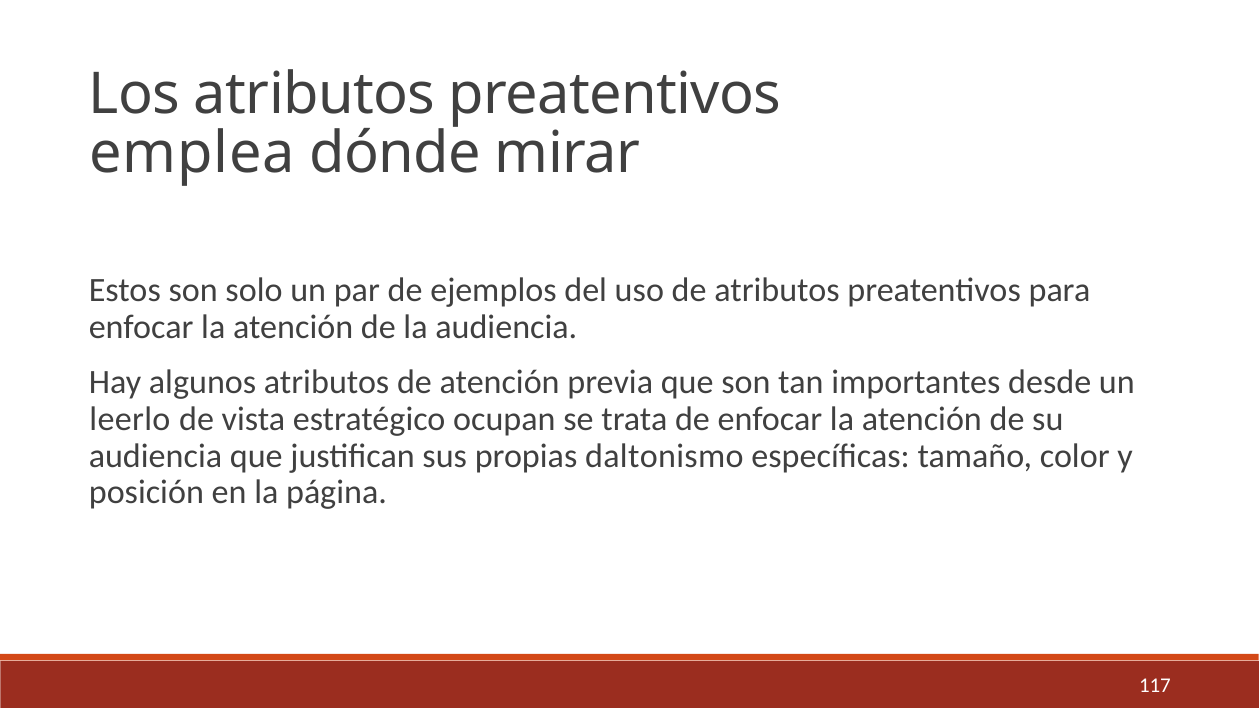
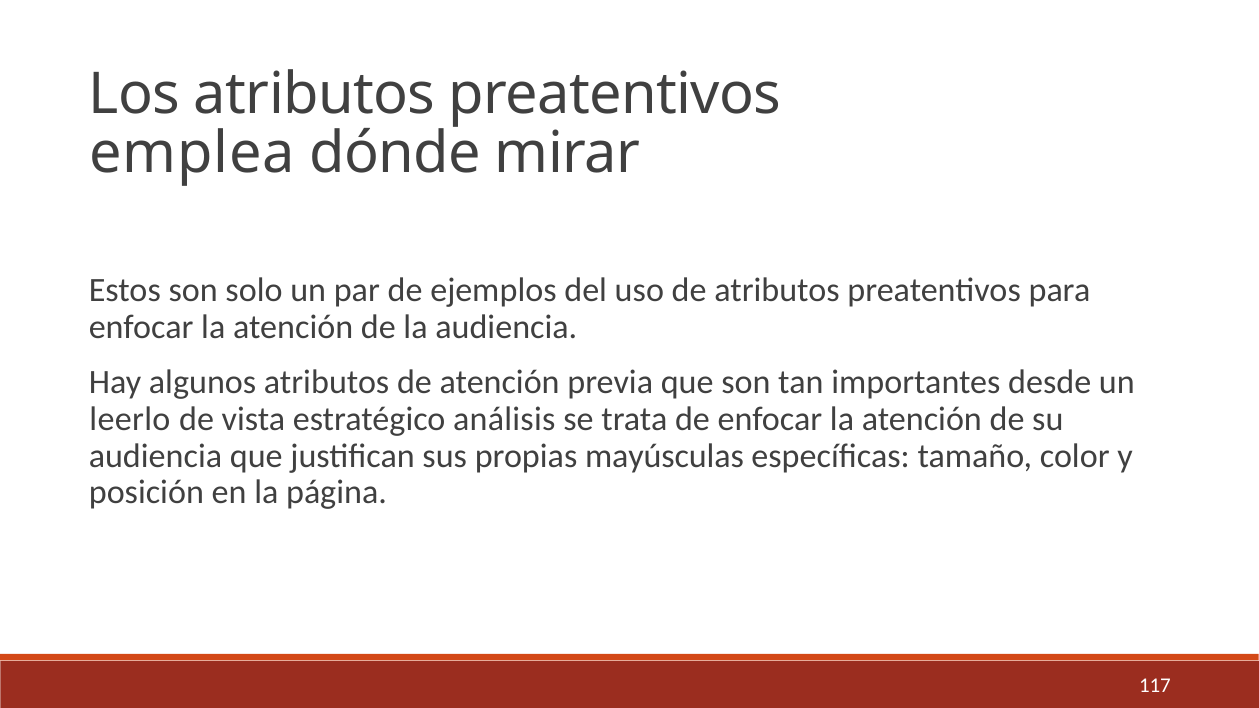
ocupan: ocupan -> análisis (504, 419)
daltonismo: daltonismo -> mayúsculas (665, 456)
